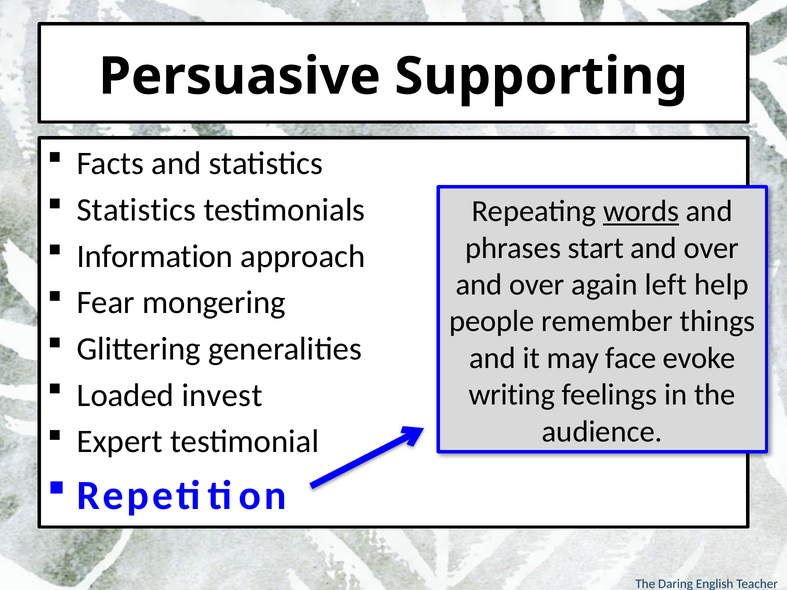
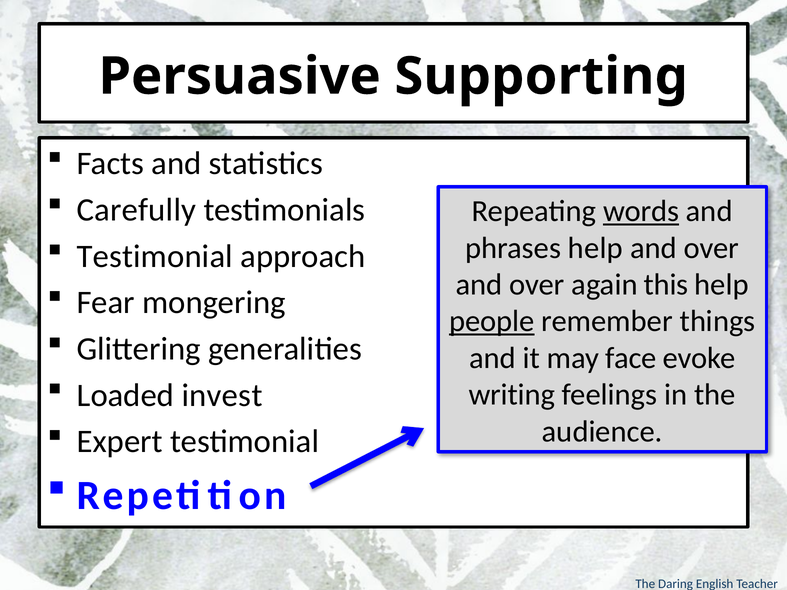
Statistics: Statistics -> Carefully (136, 210)
phrases start: start -> help (596, 248)
Information: Information -> Testimonial (155, 256)
left: left -> this (666, 285)
people underline: none -> present (492, 322)
